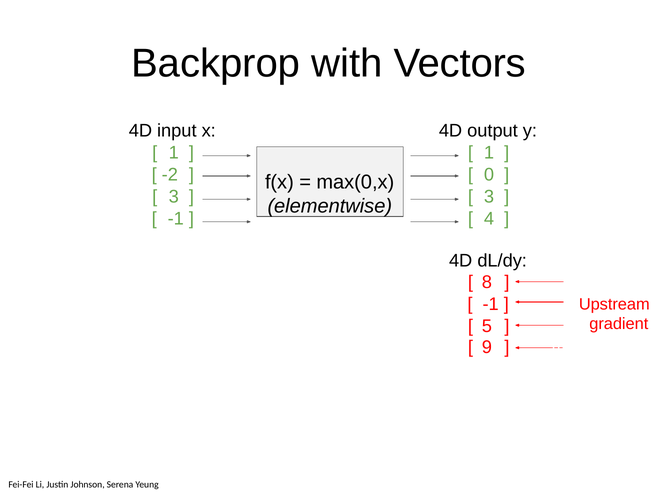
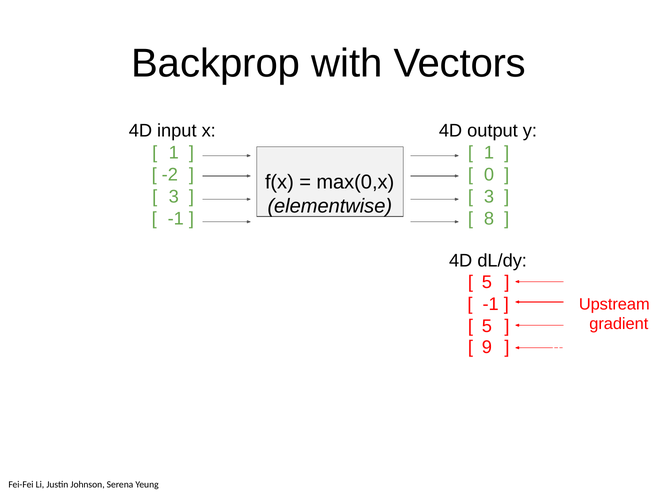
4: 4 -> 8 (489, 218)
8: 8 -> 5 (487, 282)
